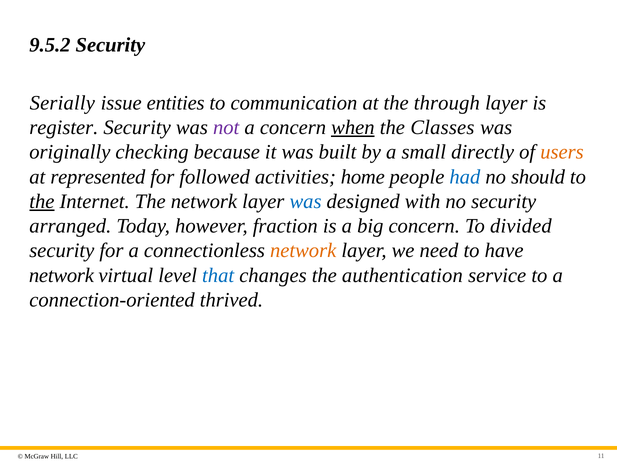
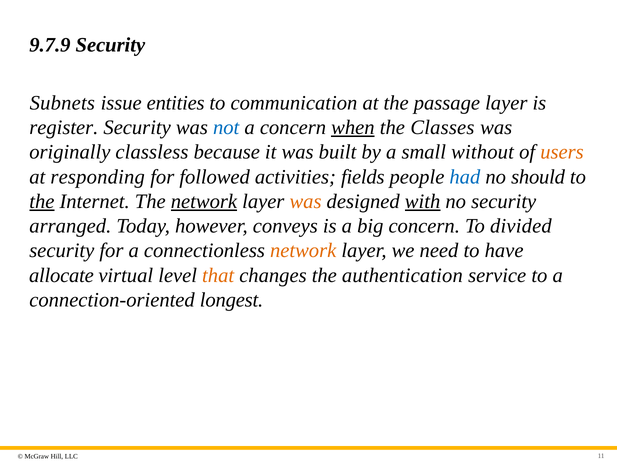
9.5.2: 9.5.2 -> 9.7.9 (50, 45)
Serially: Serially -> Subnets (62, 103)
through: through -> passage (447, 103)
not colour: purple -> blue (226, 128)
checking: checking -> classless (152, 152)
directly: directly -> without (483, 152)
represented: represented -> responding (98, 177)
home: home -> fields (363, 177)
network underline: none -> present (204, 202)
was colour: blue -> orange (306, 202)
with underline: none -> present (423, 202)
fraction: fraction -> conveys (285, 226)
network: network -> allocate (61, 276)
that colour: blue -> orange (218, 276)
thrived: thrived -> longest (232, 300)
